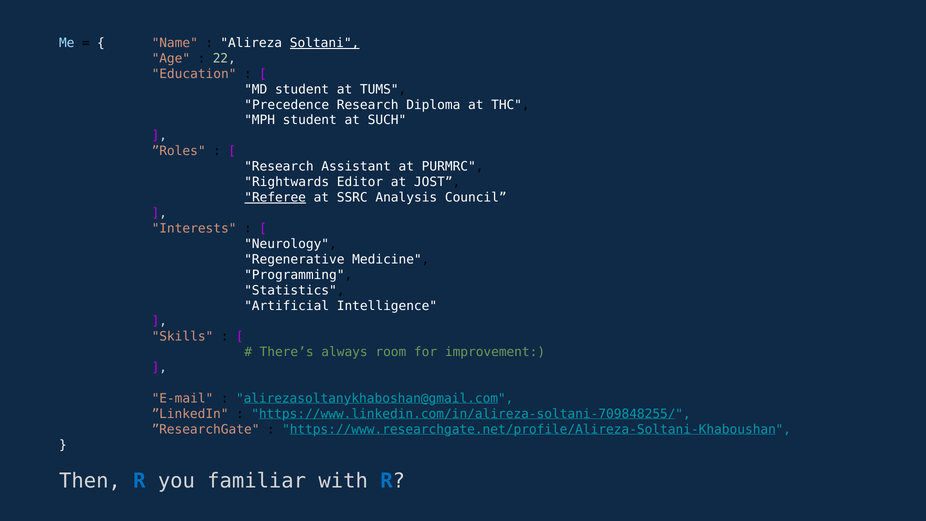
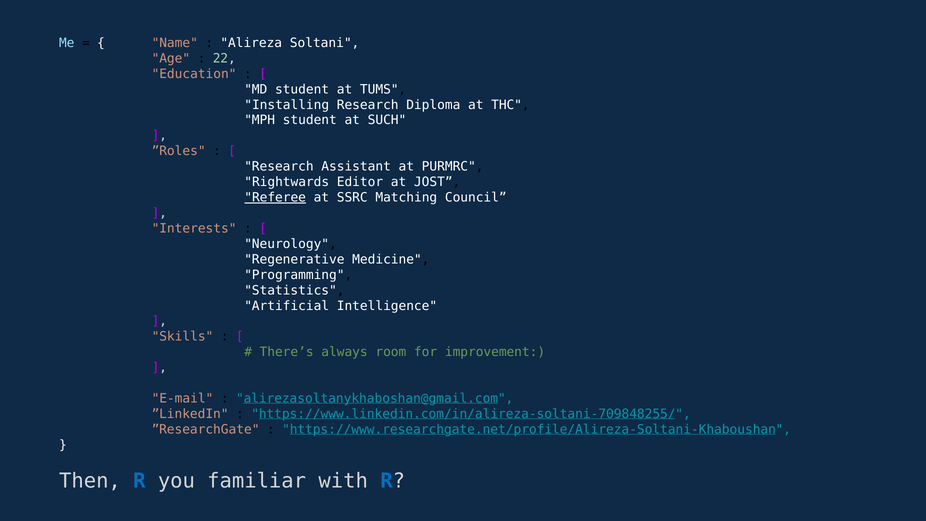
Soltani underline: present -> none (325, 43)
Precedence: Precedence -> Installing (287, 105)
Analysis: Analysis -> Matching (406, 198)
